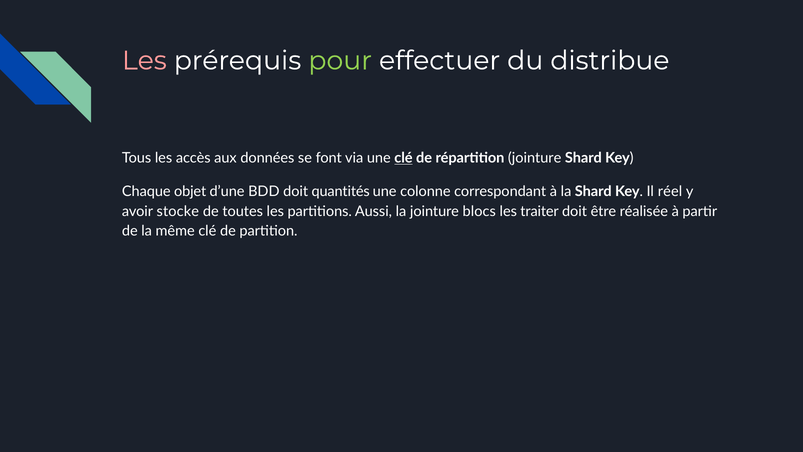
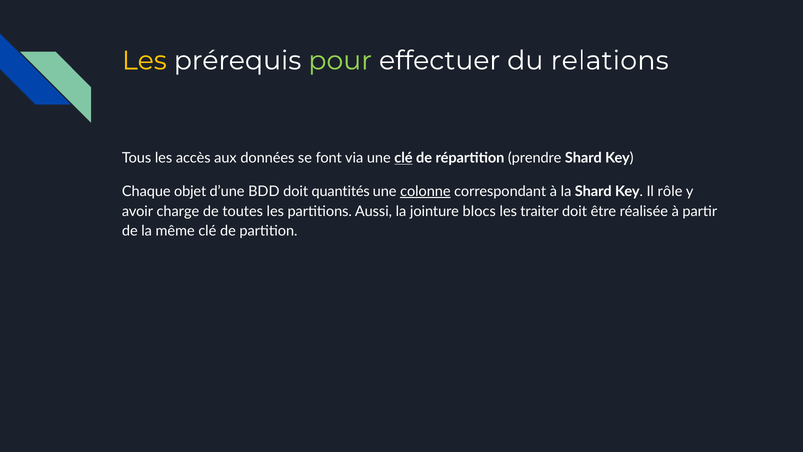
Les colour: pink -> yellow (144, 61)
distribue: distribue -> relations (610, 61)
répartition jointure: jointure -> prendre (535, 158)
colonne underline: none -> present (425, 191)
réel: réel -> rôle (670, 191)
stocke: stocke -> charge (178, 211)
